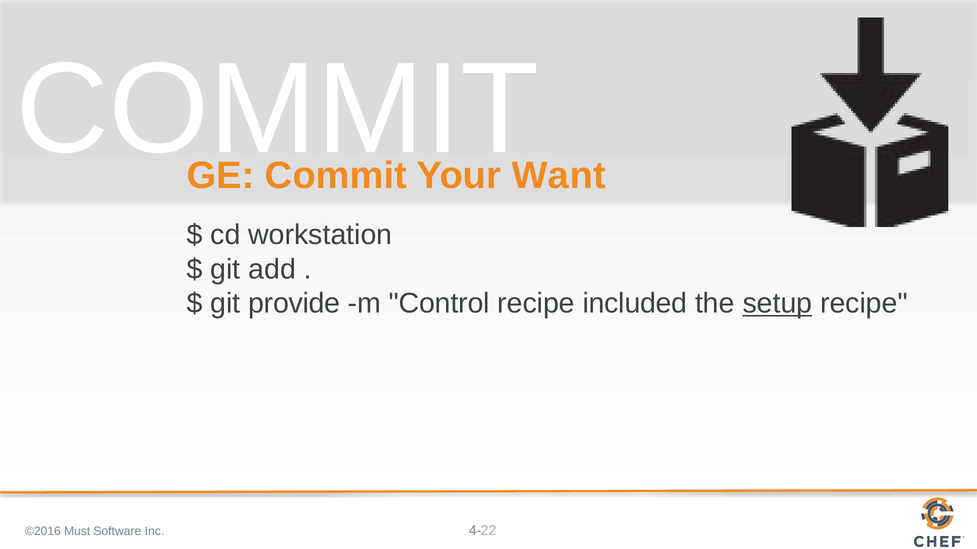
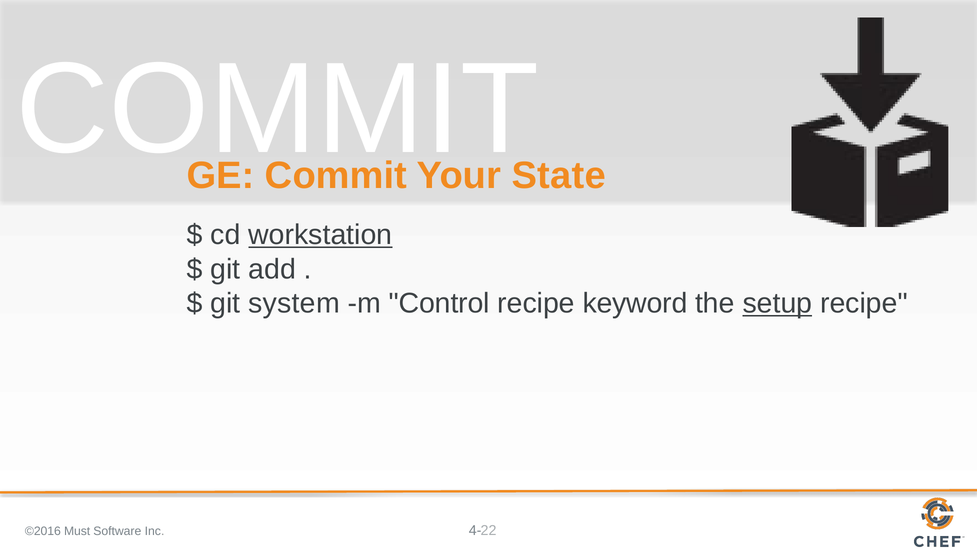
Want: Want -> State (559, 176)
workstation underline: none -> present (320, 235)
provide: provide -> system (294, 304)
included: included -> keyword (635, 304)
